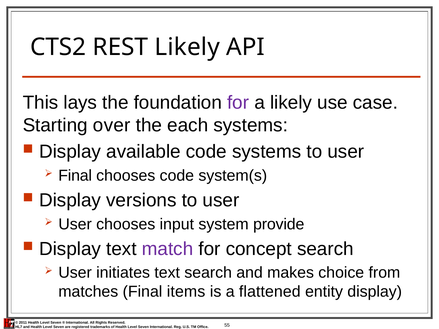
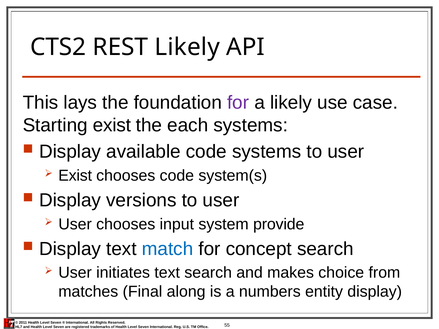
Starting over: over -> exist (112, 125)
Final: Final -> Exist (75, 176)
match colour: purple -> blue (168, 249)
items: items -> along (186, 292)
flattened: flattened -> numbers (270, 292)
